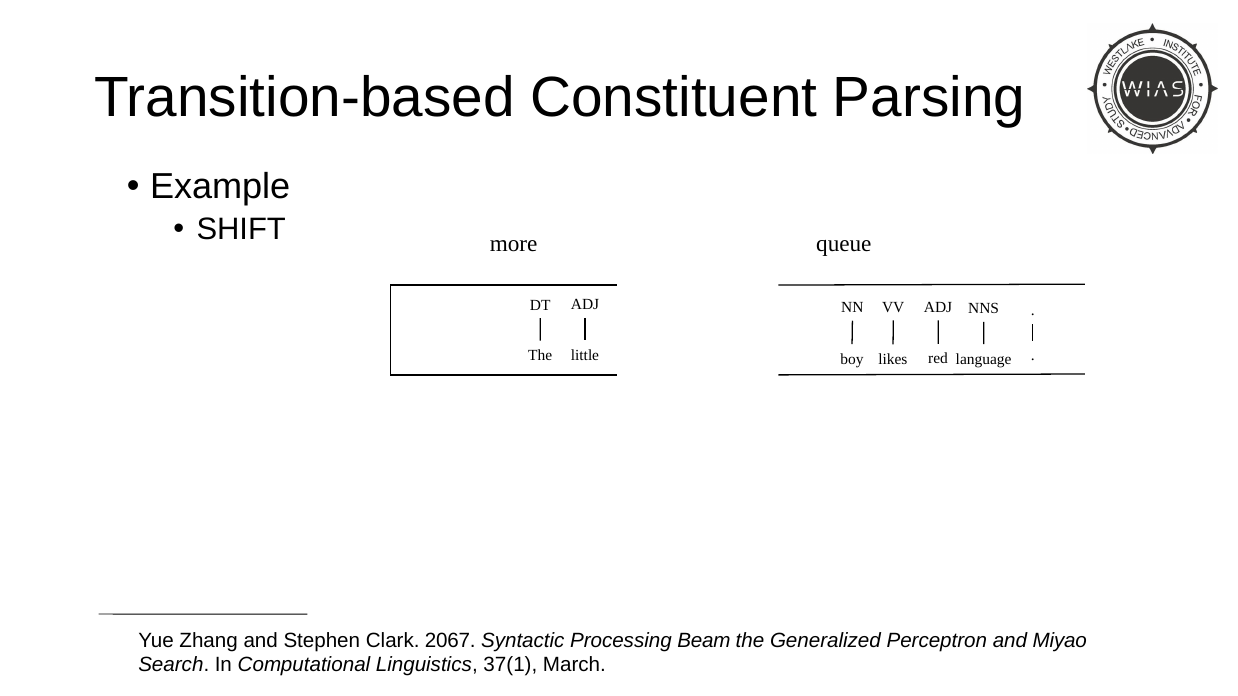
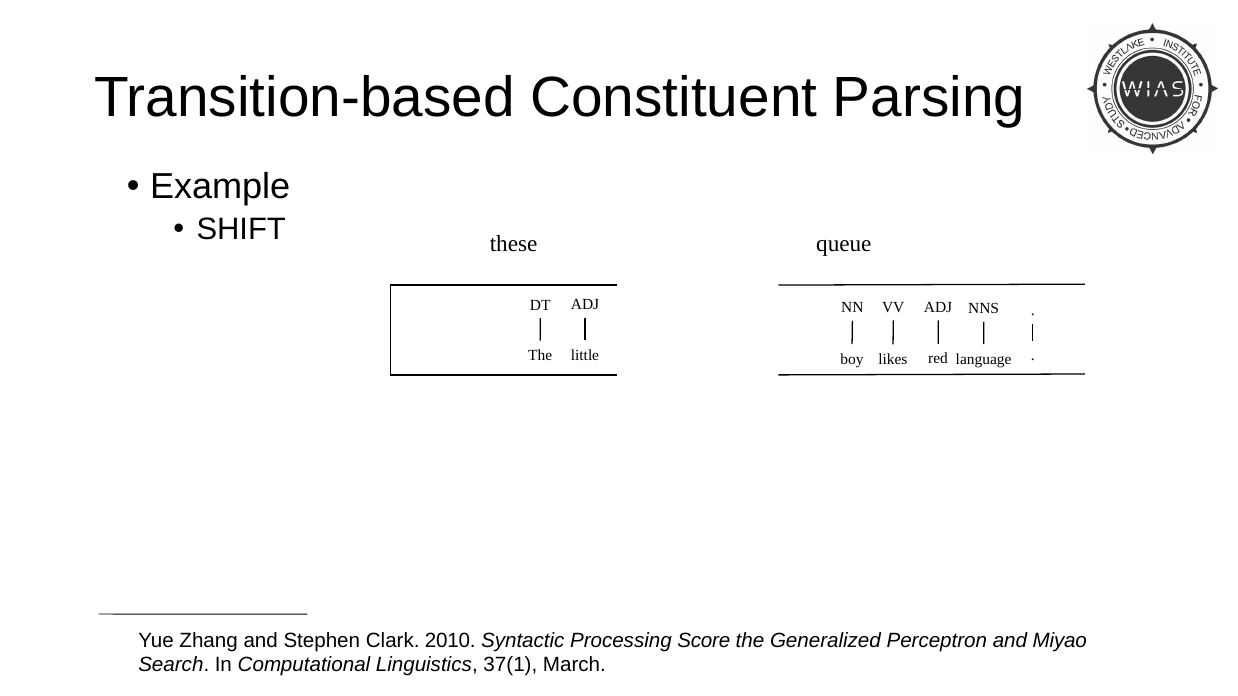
more: more -> these (514, 244)
2067: 2067 -> 2010 (450, 641)
Beam: Beam -> Score (704, 641)
